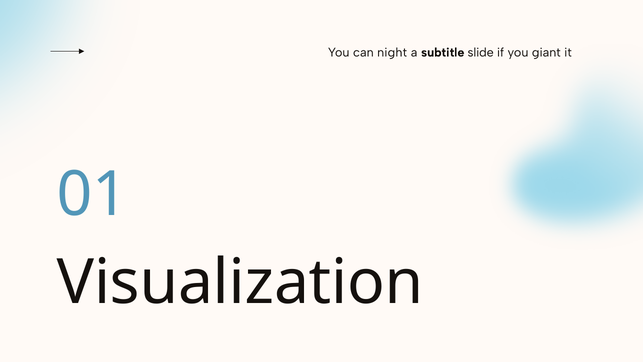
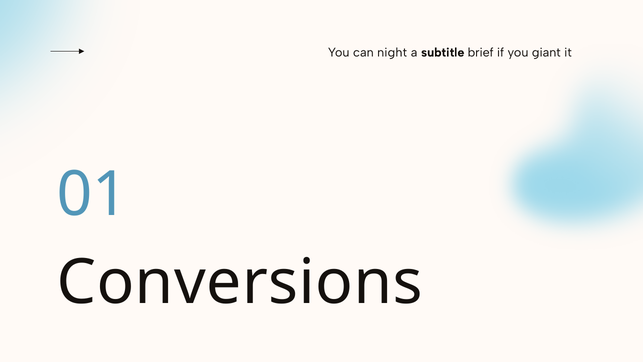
slide: slide -> brief (481, 52)
Visualization: Visualization -> Conversions (240, 282)
